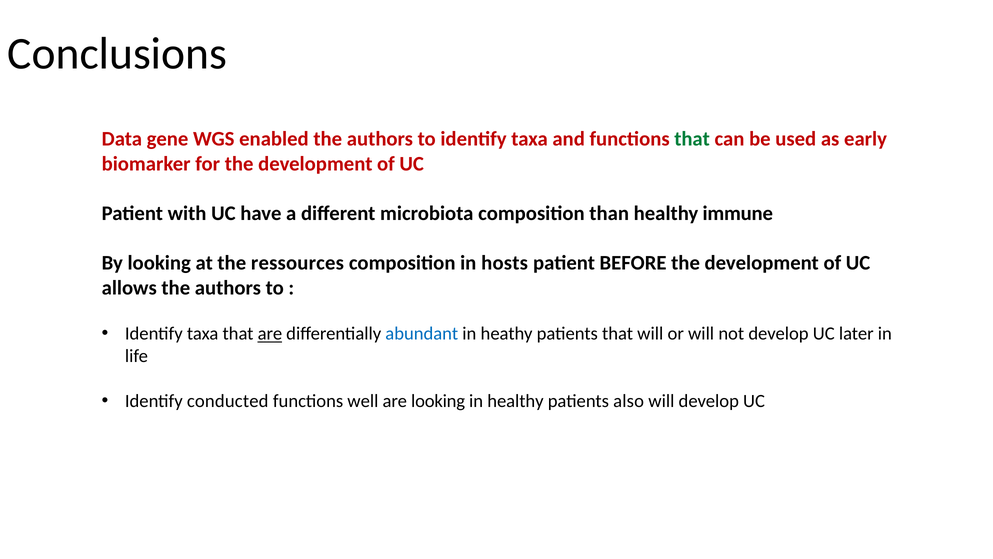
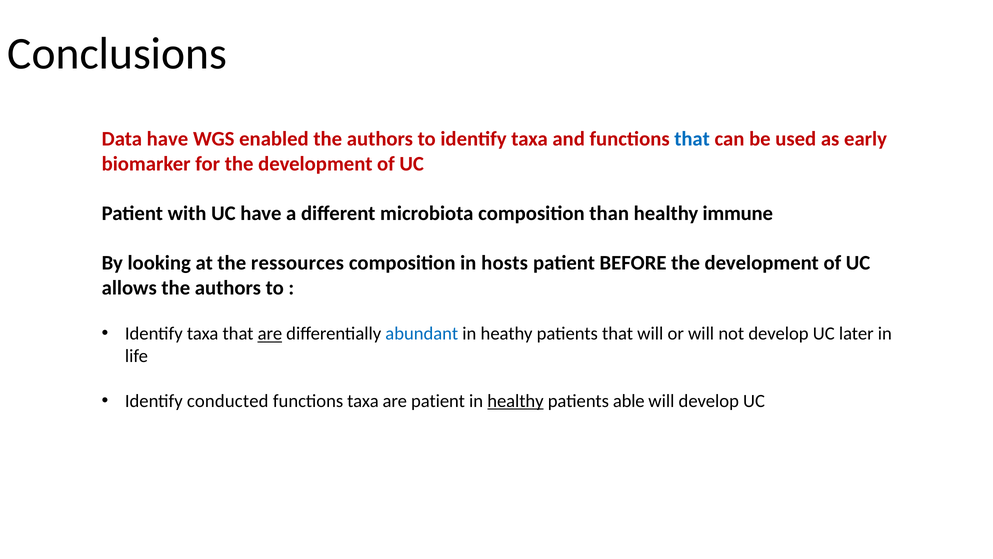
Data gene: gene -> have (167, 139)
that colour: green -> blue (692, 139)
functions well: well -> taxa (363, 401)
are looking: looking -> patient (438, 401)
healthy underline: none -> present (515, 401)
also: also -> able (629, 401)
